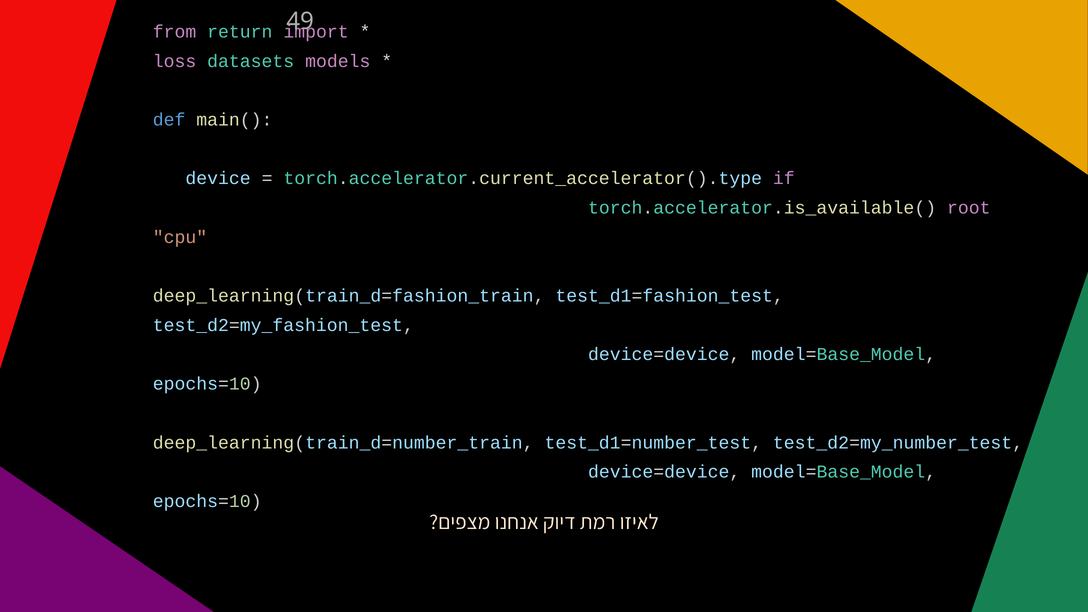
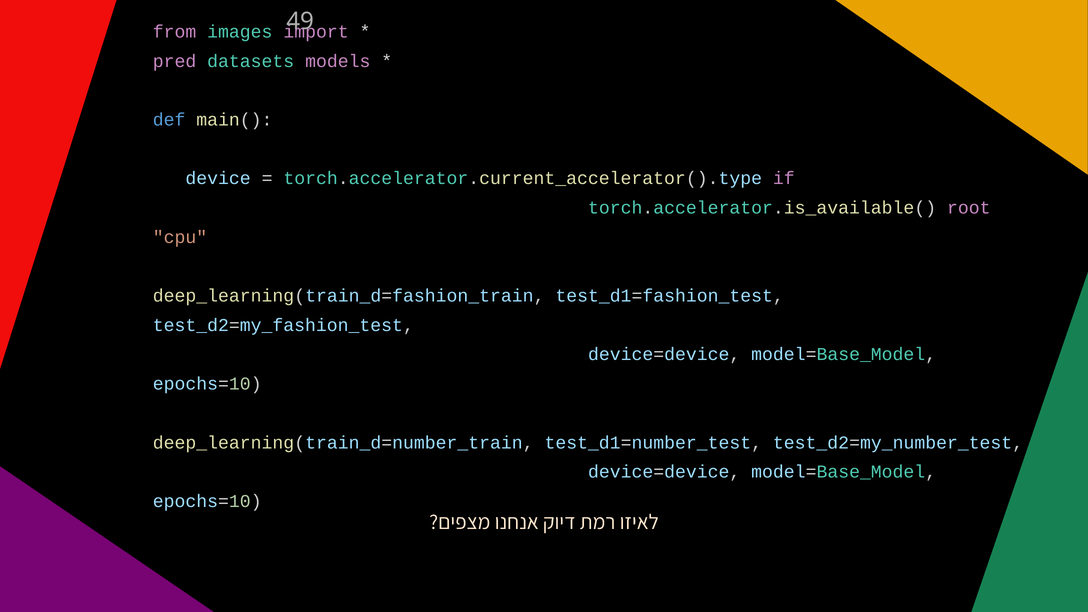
return: return -> images (240, 32)
loss: loss -> pred (175, 61)
